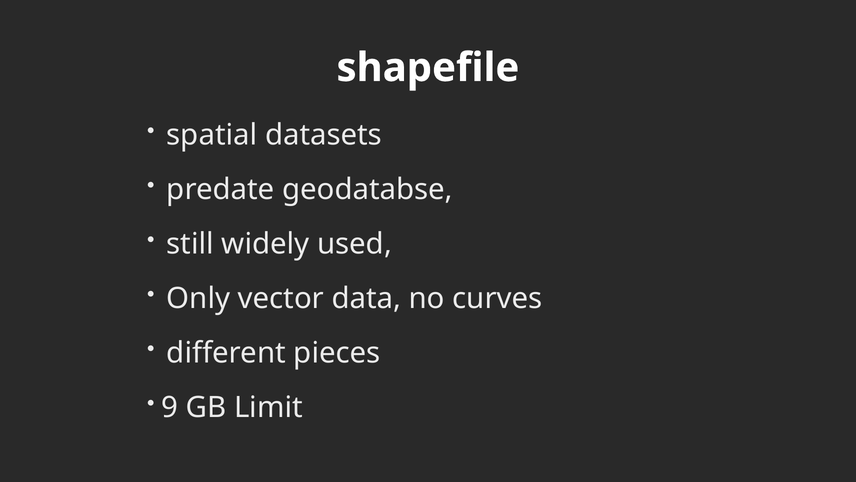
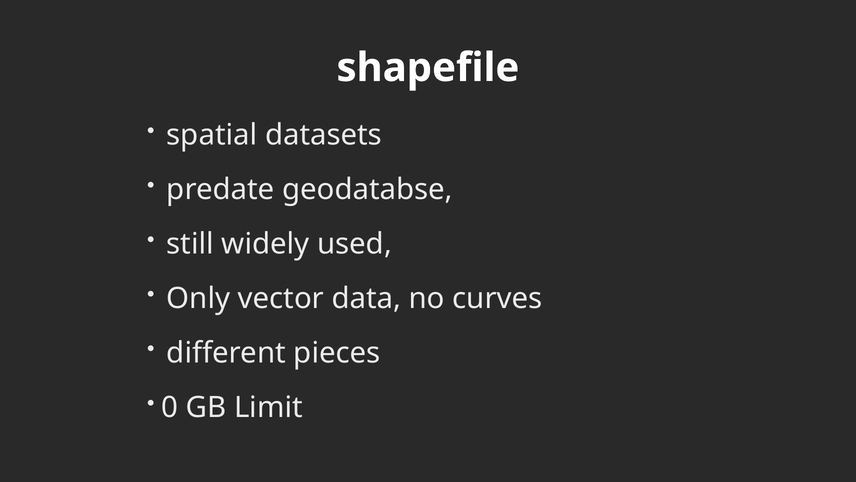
9: 9 -> 0 (170, 407)
